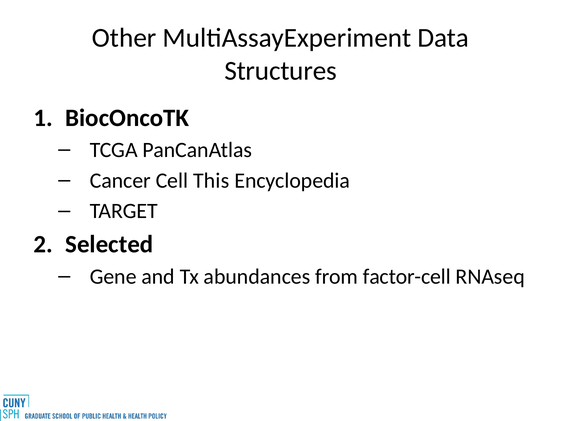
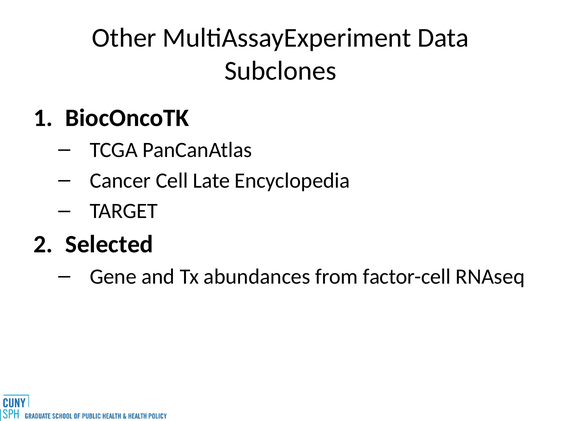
Structures: Structures -> Subclones (280, 71)
This: This -> Late (211, 180)
